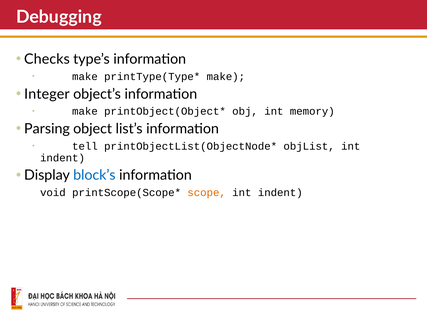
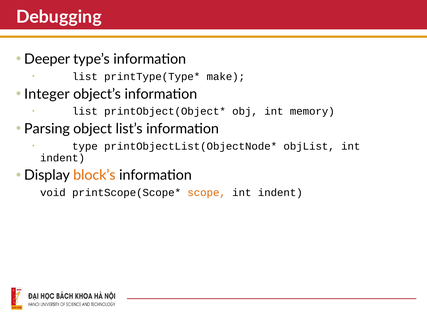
Checks: Checks -> Deeper (47, 59)
make: make -> list (85, 77)
make: make -> list (85, 112)
tell: tell -> type (85, 146)
block’s colour: blue -> orange (94, 175)
